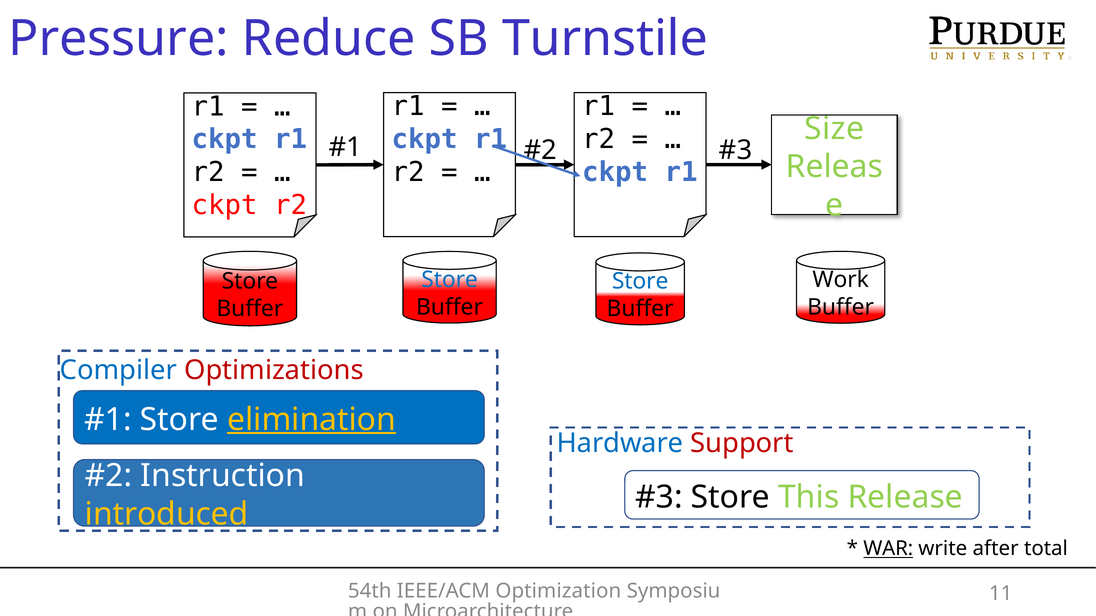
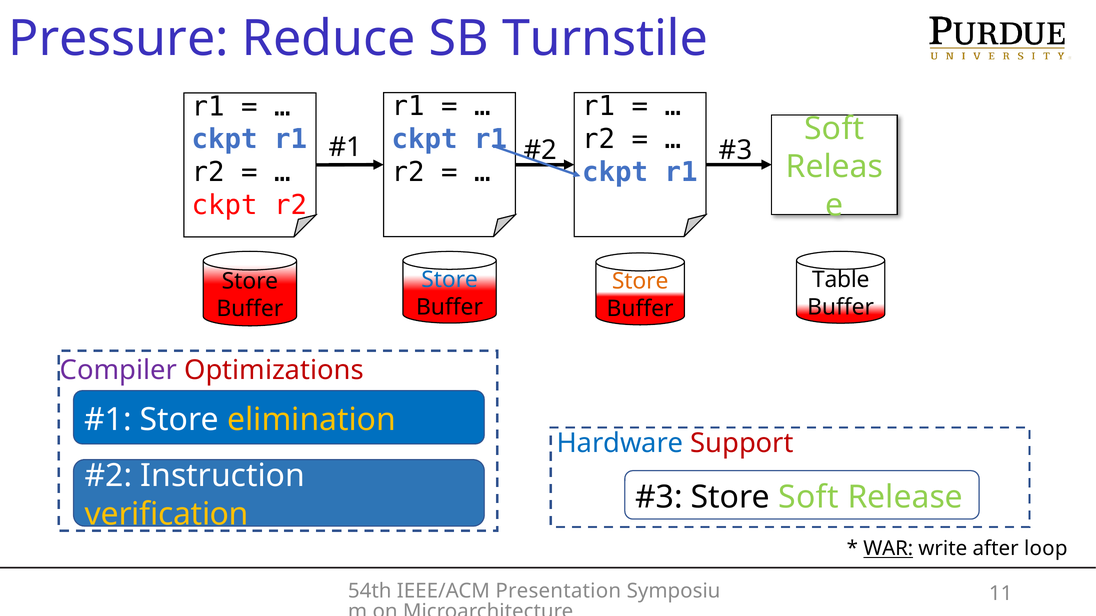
Size: Size -> Soft (834, 129)
Work: Work -> Table (841, 280)
Store colour: blue -> orange (640, 281)
Compiler colour: blue -> purple (118, 371)
elimination underline: present -> none (312, 420)
Store This: This -> Soft (809, 497)
introduced: introduced -> verification (167, 515)
total: total -> loop (1046, 549)
Optimization: Optimization -> Presentation (558, 592)
